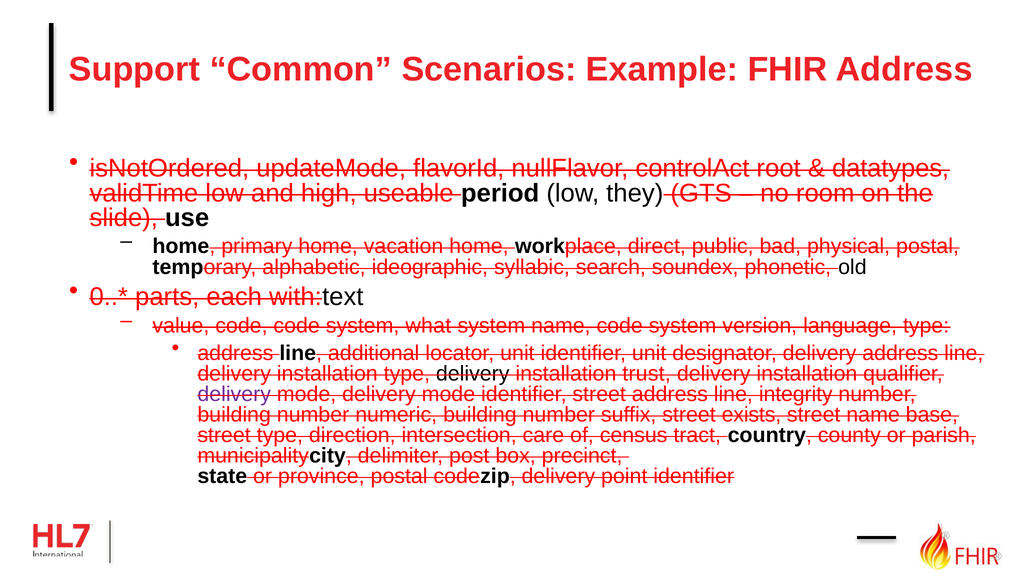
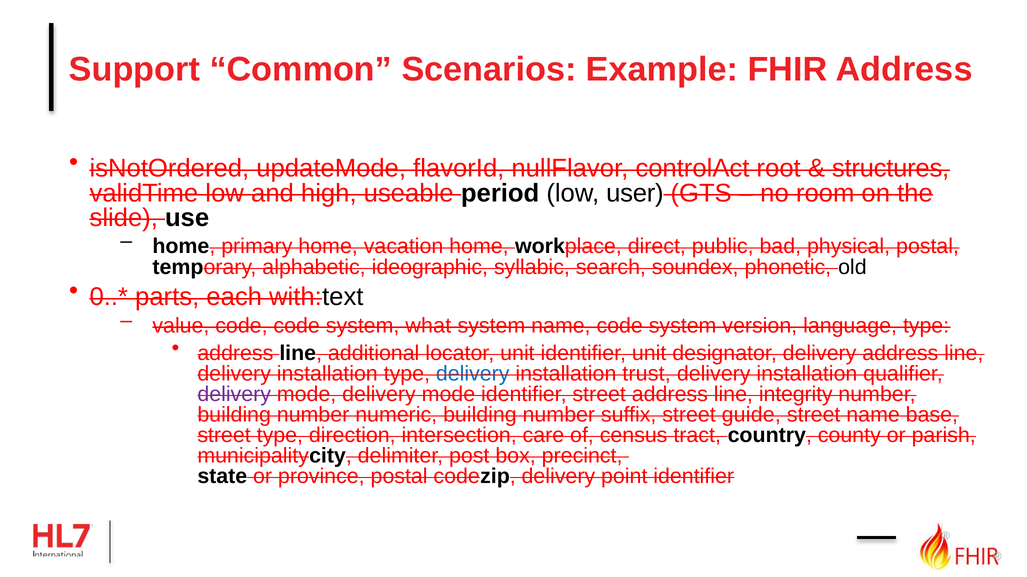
datatypes: datatypes -> structures (891, 169)
they: they -> user (635, 193)
delivery colour: black -> blue (473, 374)
exists: exists -> guide (751, 415)
